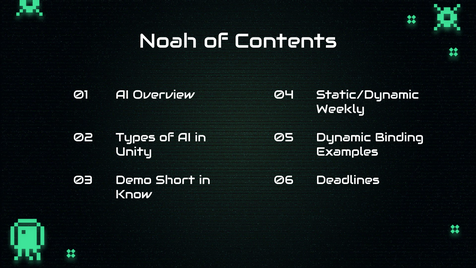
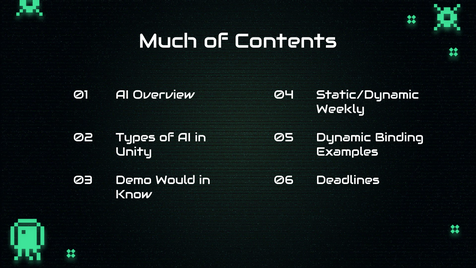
Noah: Noah -> Much (168, 41)
Short: Short -> Would (175, 180)
